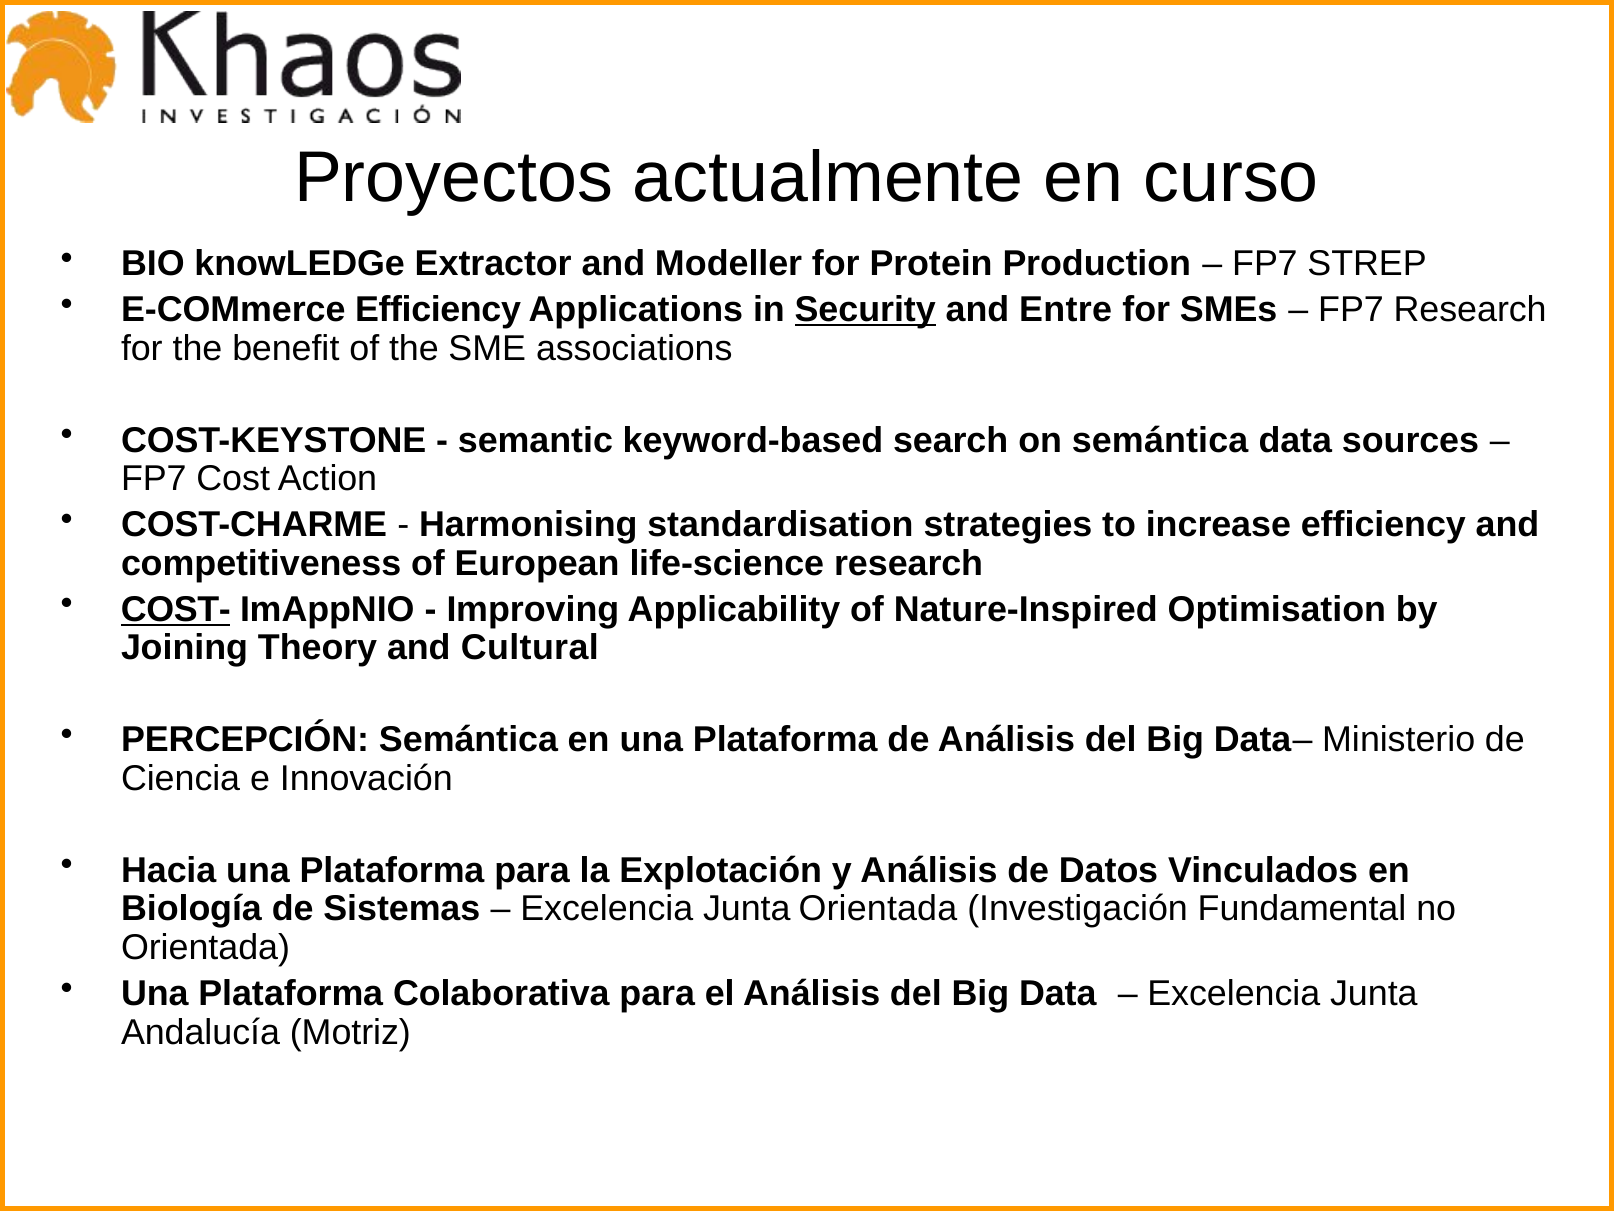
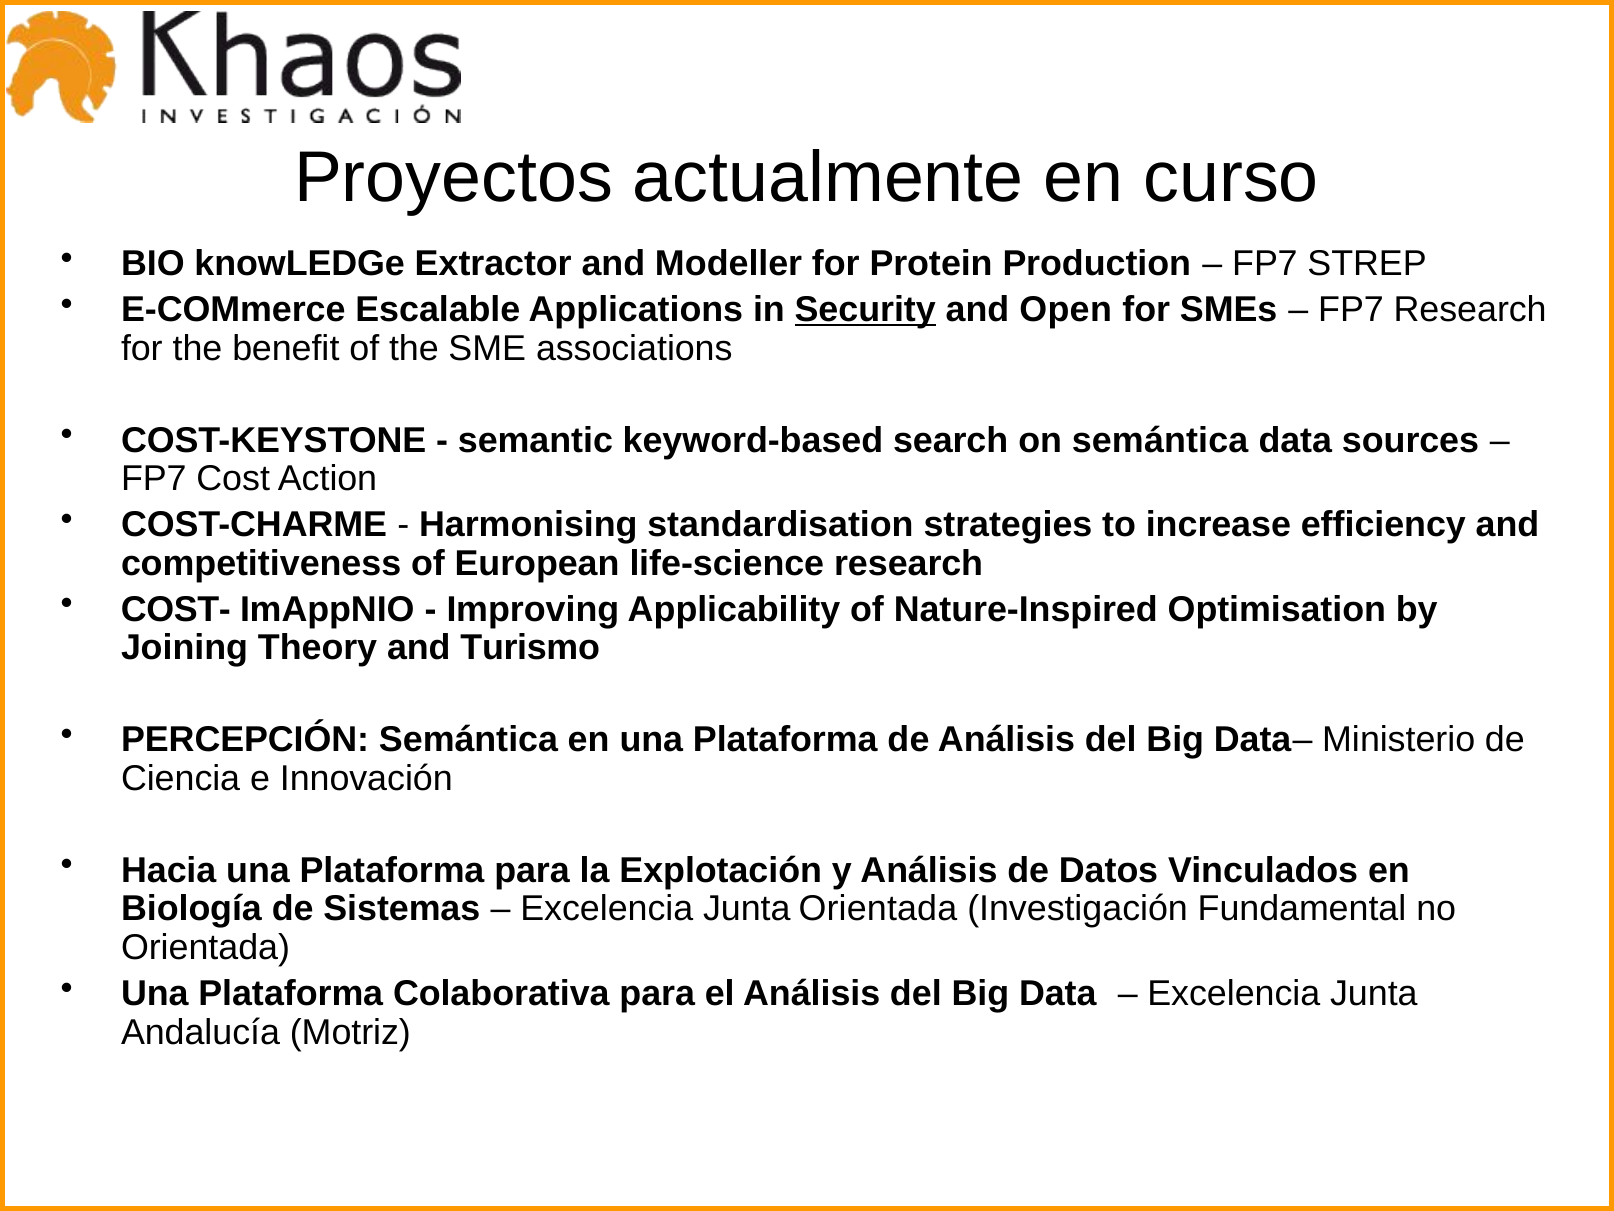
E-COMmerce Efficiency: Efficiency -> Escalable (438, 310)
Entre: Entre -> Open (1066, 310)
COST- underline: present -> none (176, 609)
Cultural: Cultural -> Turismo (530, 648)
